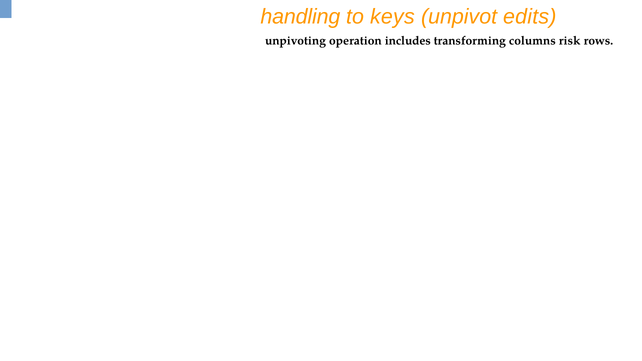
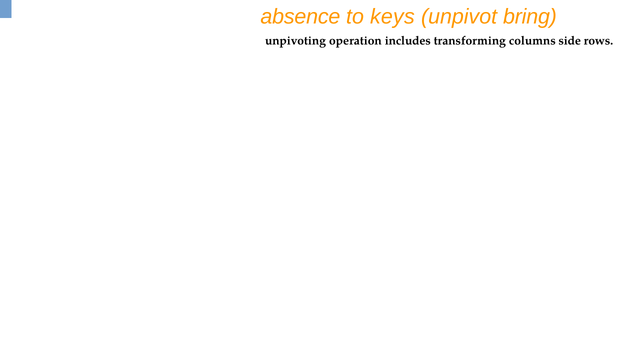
handling: handling -> absence (300, 17)
edits: edits -> bring (530, 17)
risk: risk -> side (570, 41)
